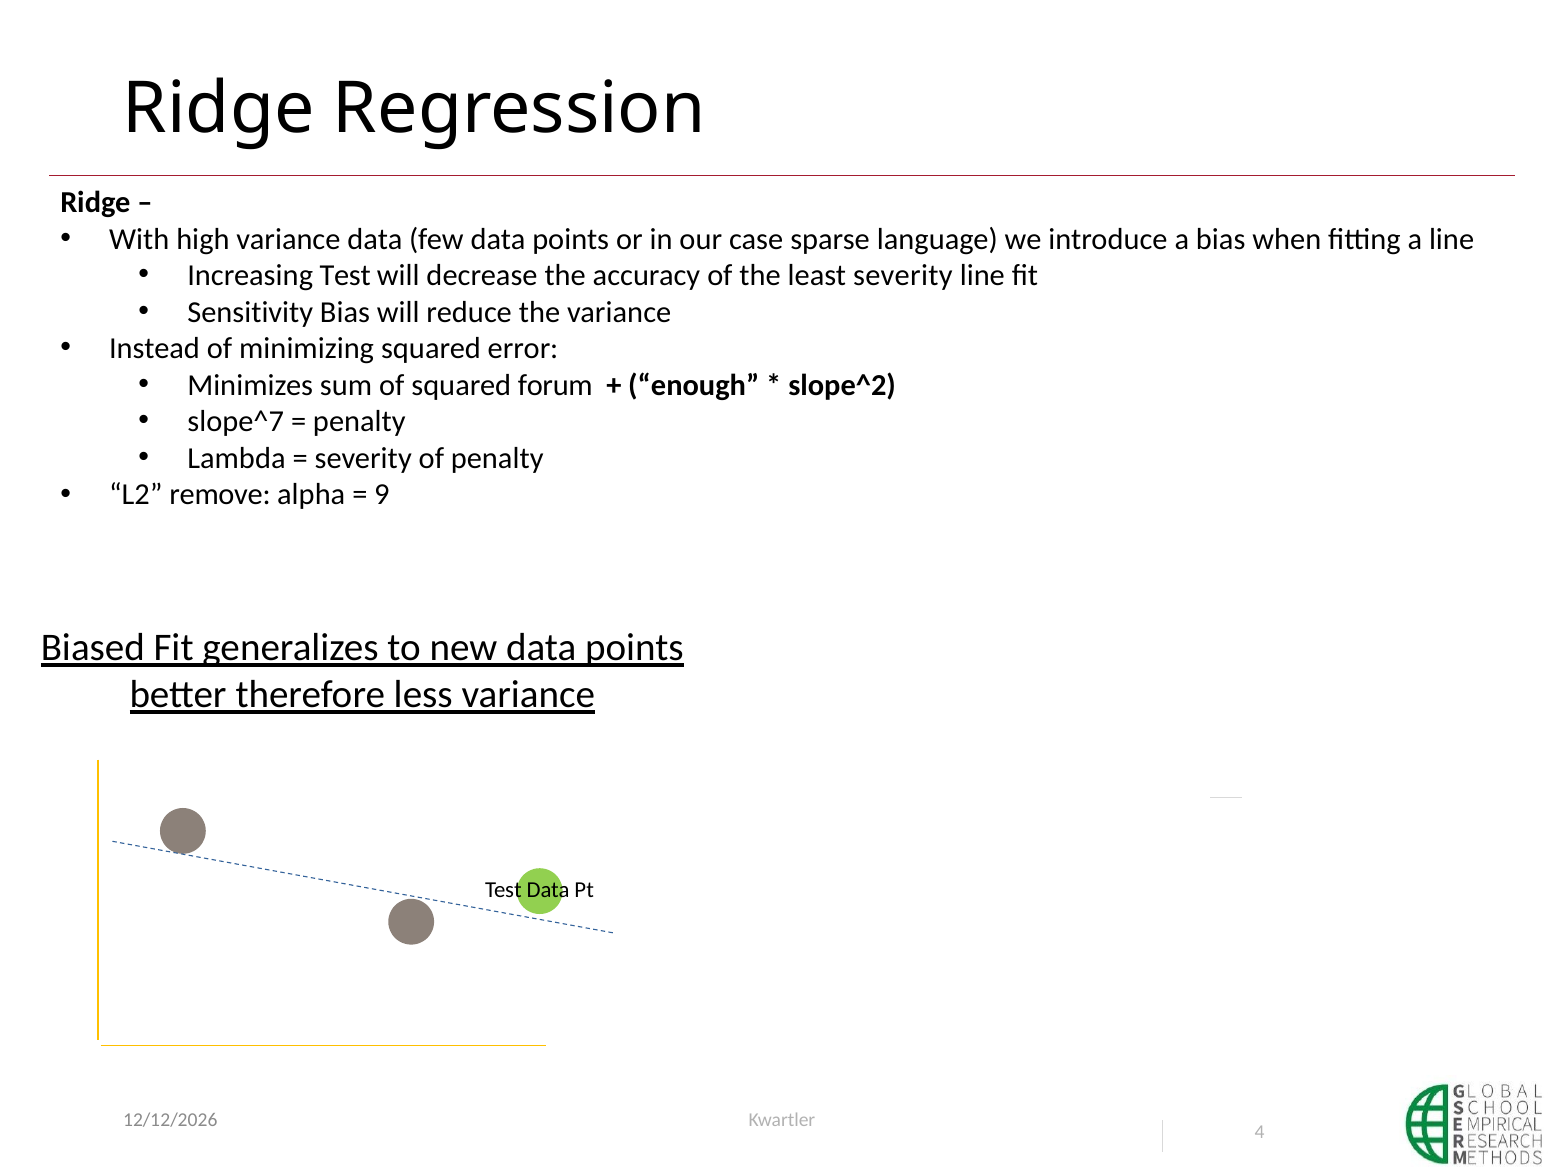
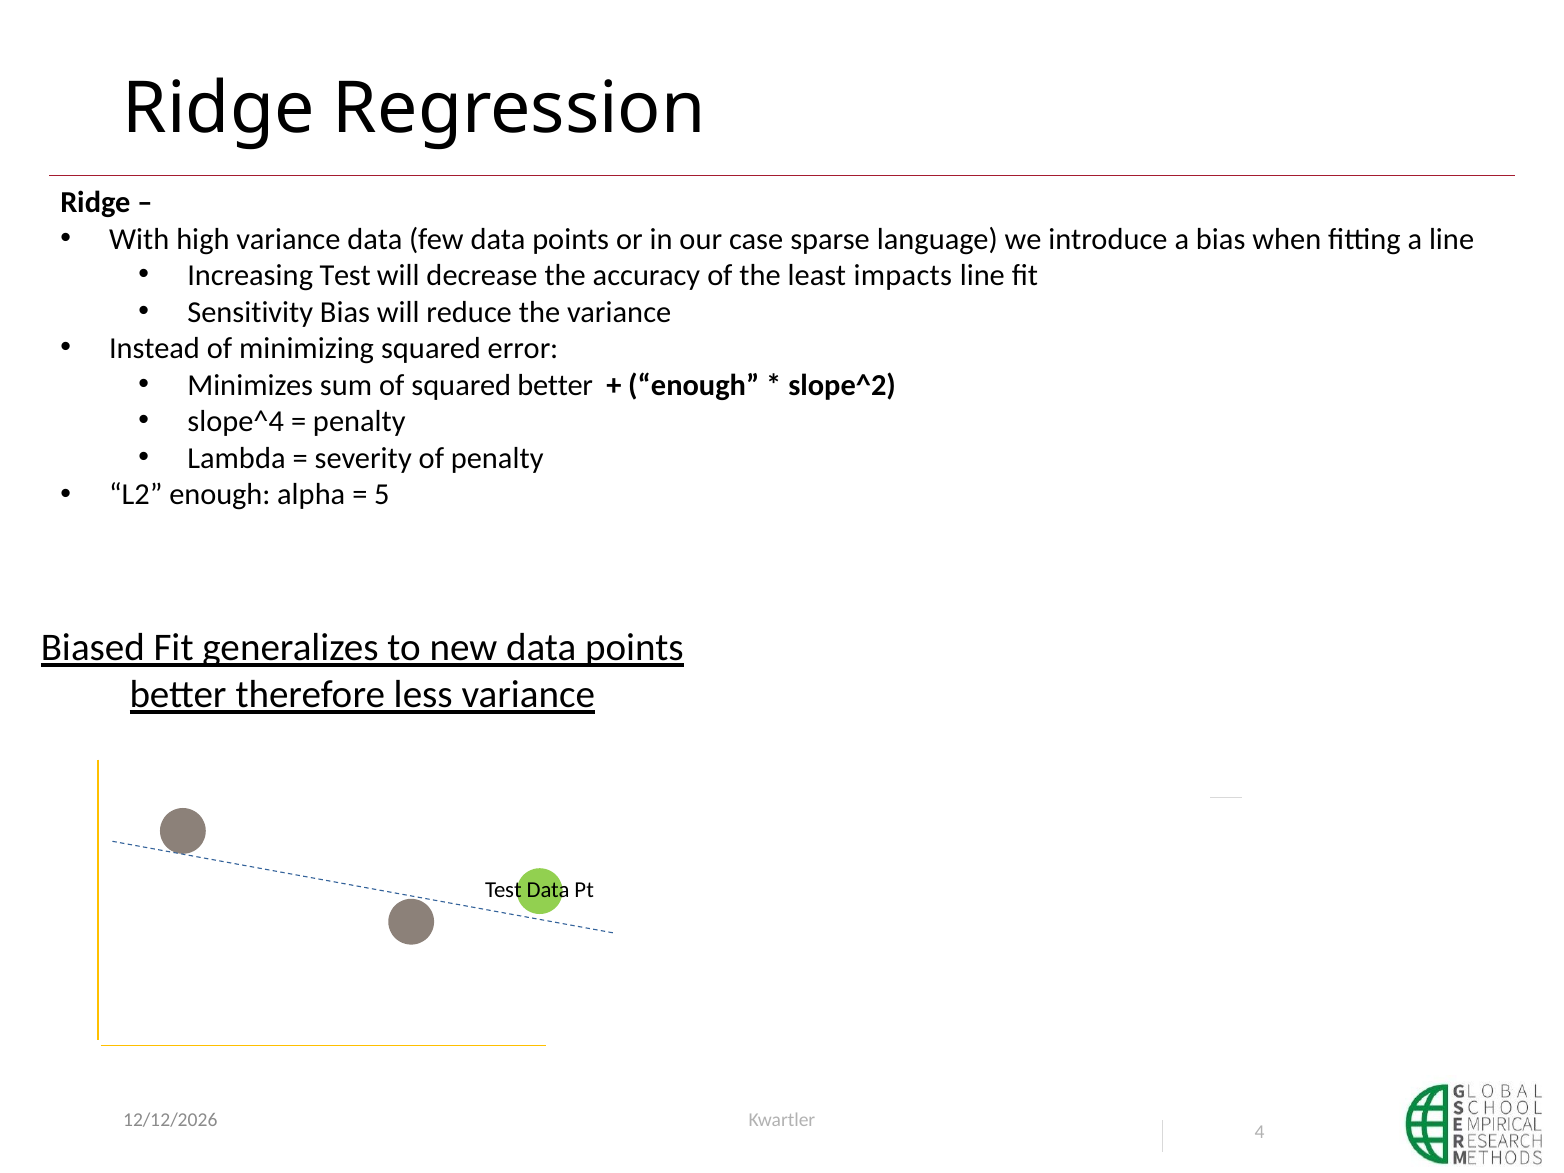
least severity: severity -> impacts (903, 275)
squared forum: forum -> better (555, 385)
slope^7: slope^7 -> slope^4 (236, 422)
L2 remove: remove -> enough (220, 495)
9: 9 -> 5 (382, 495)
